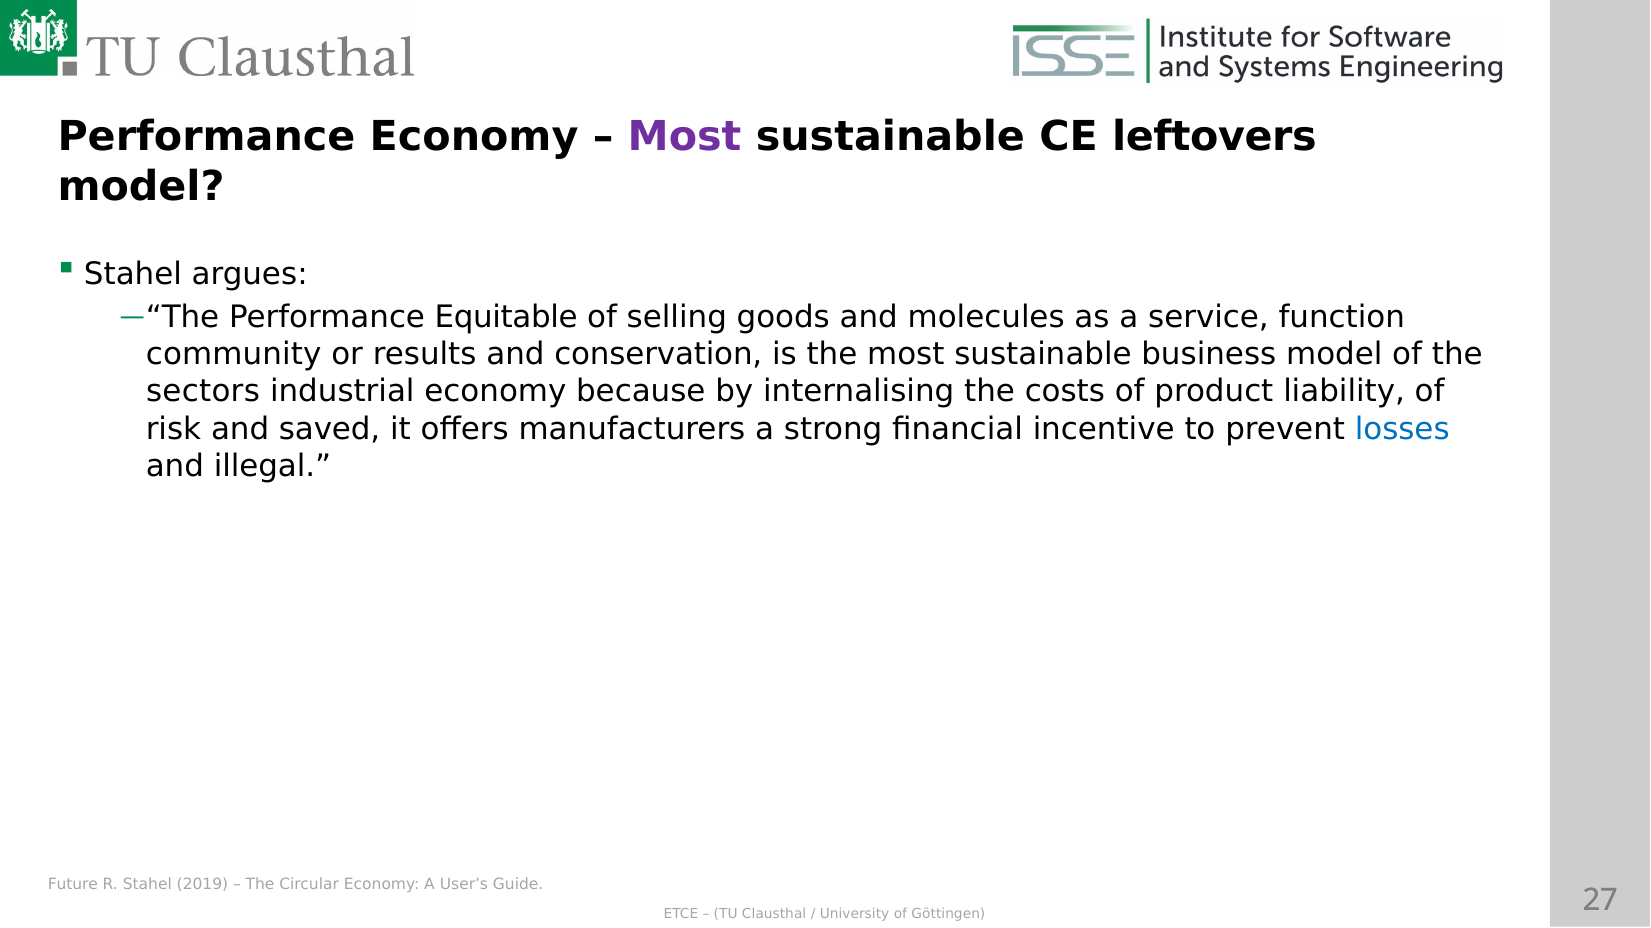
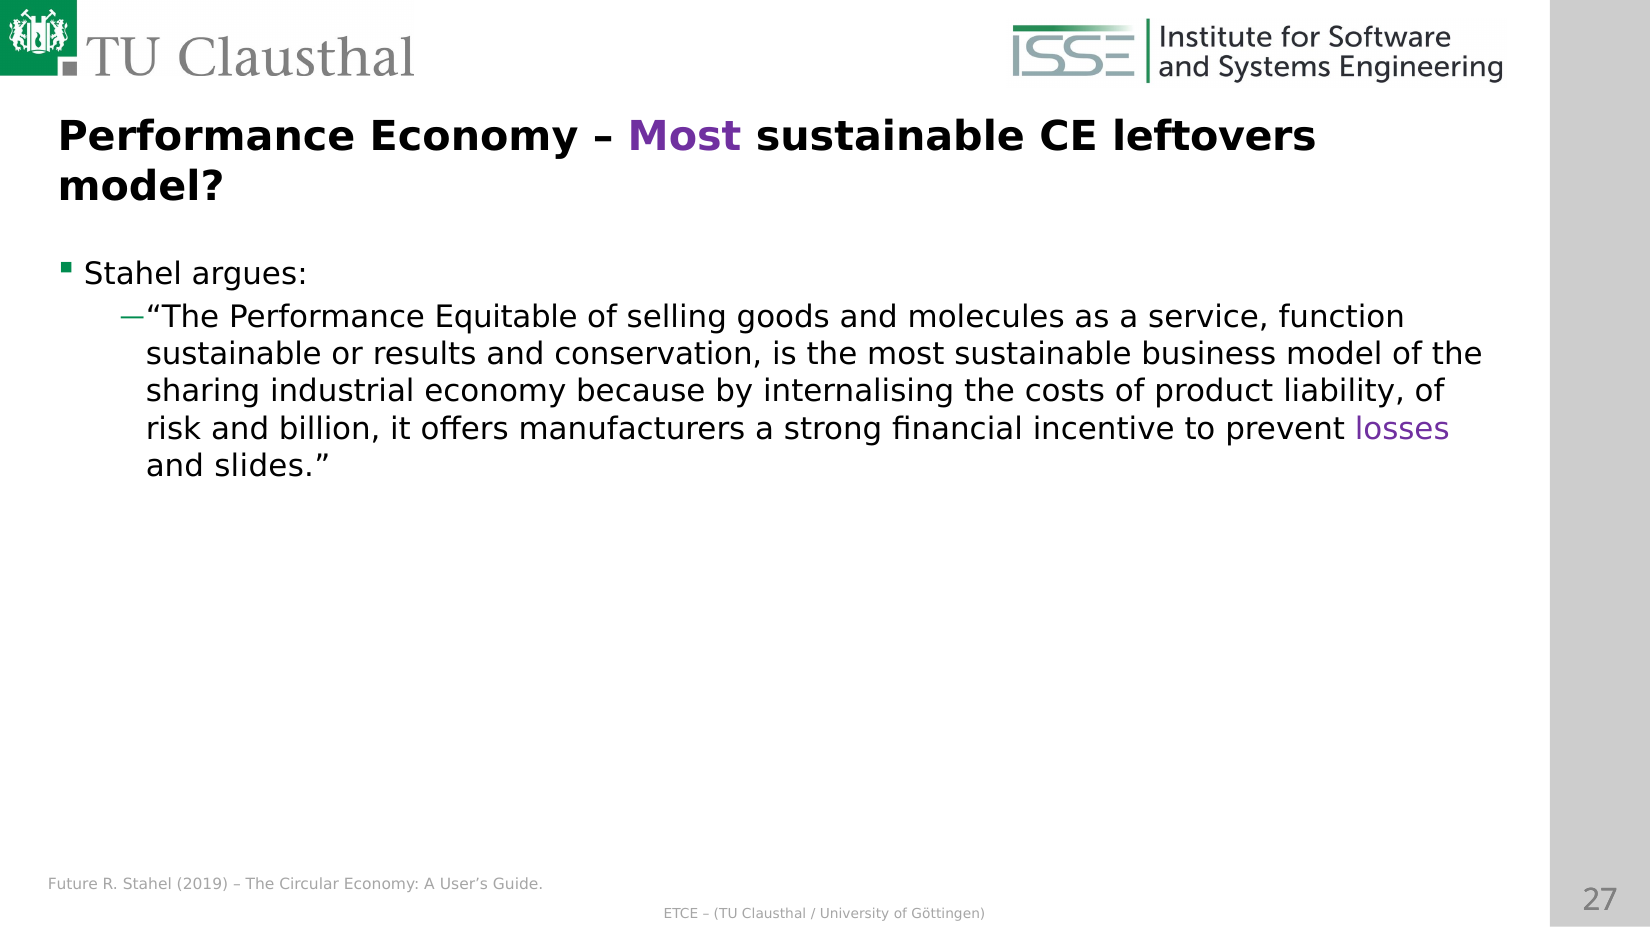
community: community -> sustainable (234, 355)
sectors: sectors -> sharing (203, 392)
saved: saved -> billion (330, 429)
losses colour: blue -> purple (1402, 429)
illegal: illegal -> slides (272, 466)
